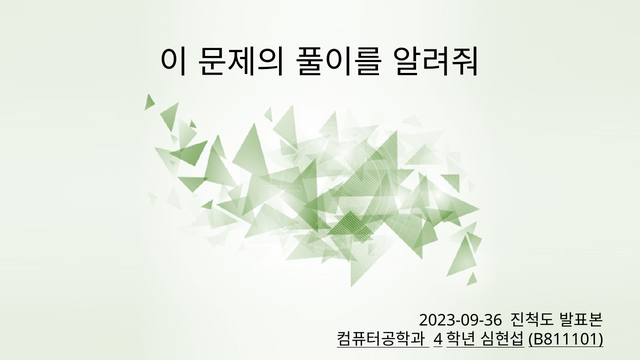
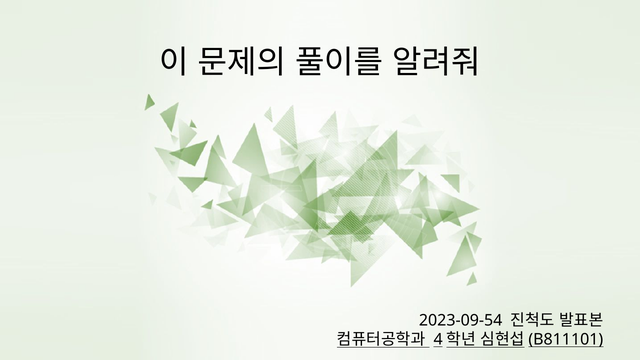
2023-09-36: 2023-09-36 -> 2023-09-54 (461, 320)
